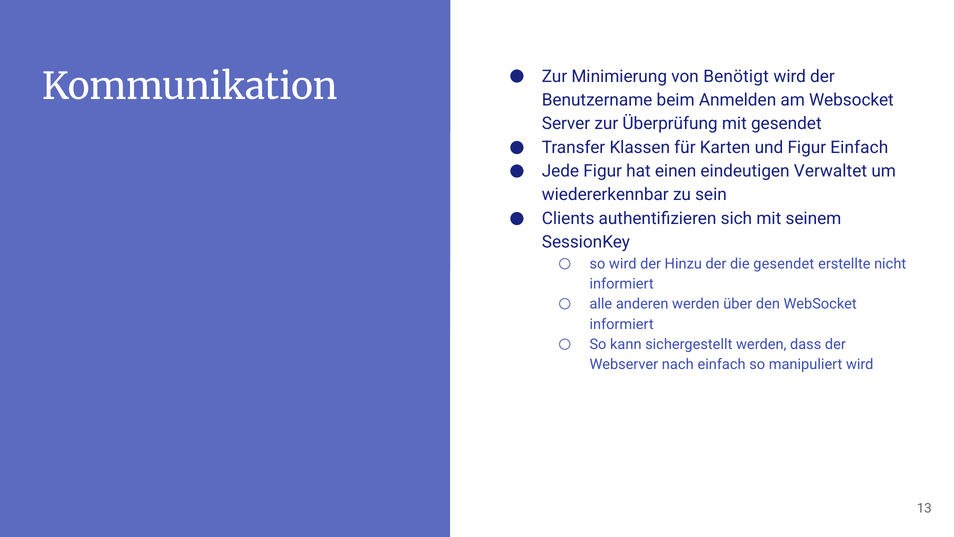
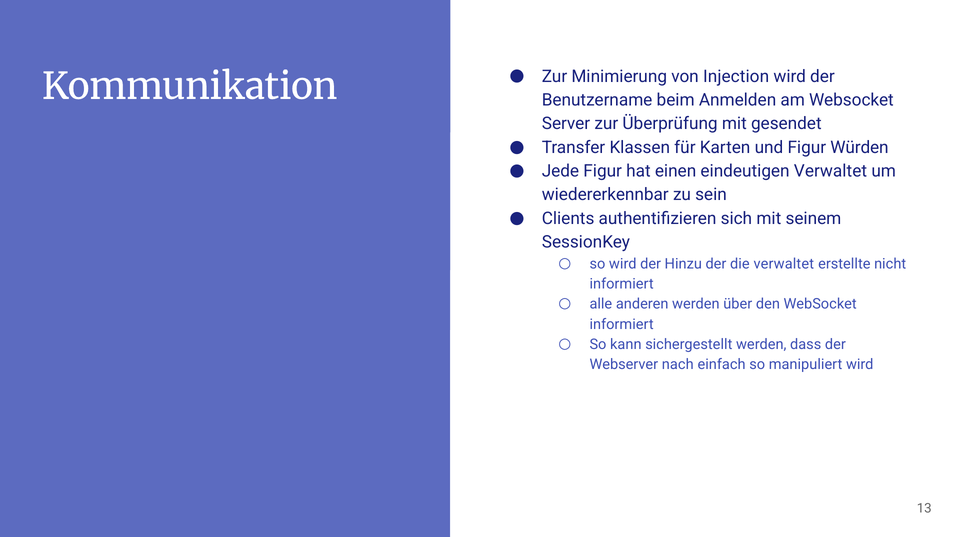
Benötigt: Benötigt -> Injection (736, 76)
Figur Einfach: Einfach -> Würden (859, 147)
die gesendet: gesendet -> verwaltet (784, 264)
